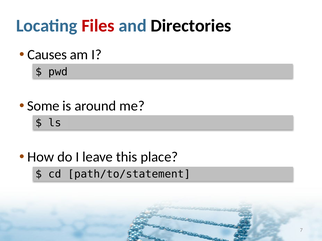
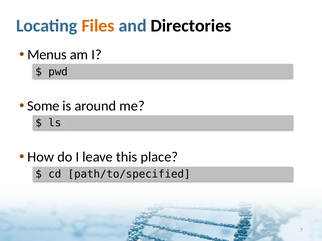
Files colour: red -> orange (98, 26)
Causes: Causes -> Menus (47, 55)
path/to/statement: path/to/statement -> path/to/specified (129, 174)
